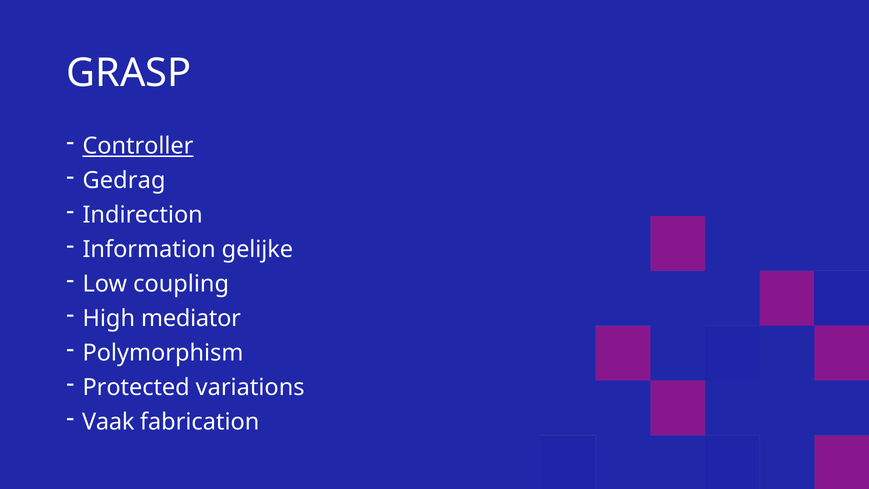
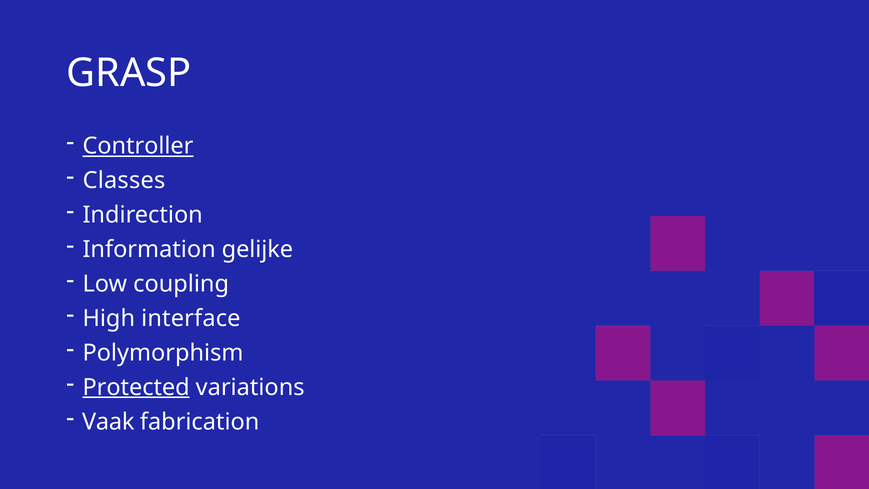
Gedrag: Gedrag -> Classes (124, 180)
mediator: mediator -> interface (191, 318)
Protected underline: none -> present (136, 387)
